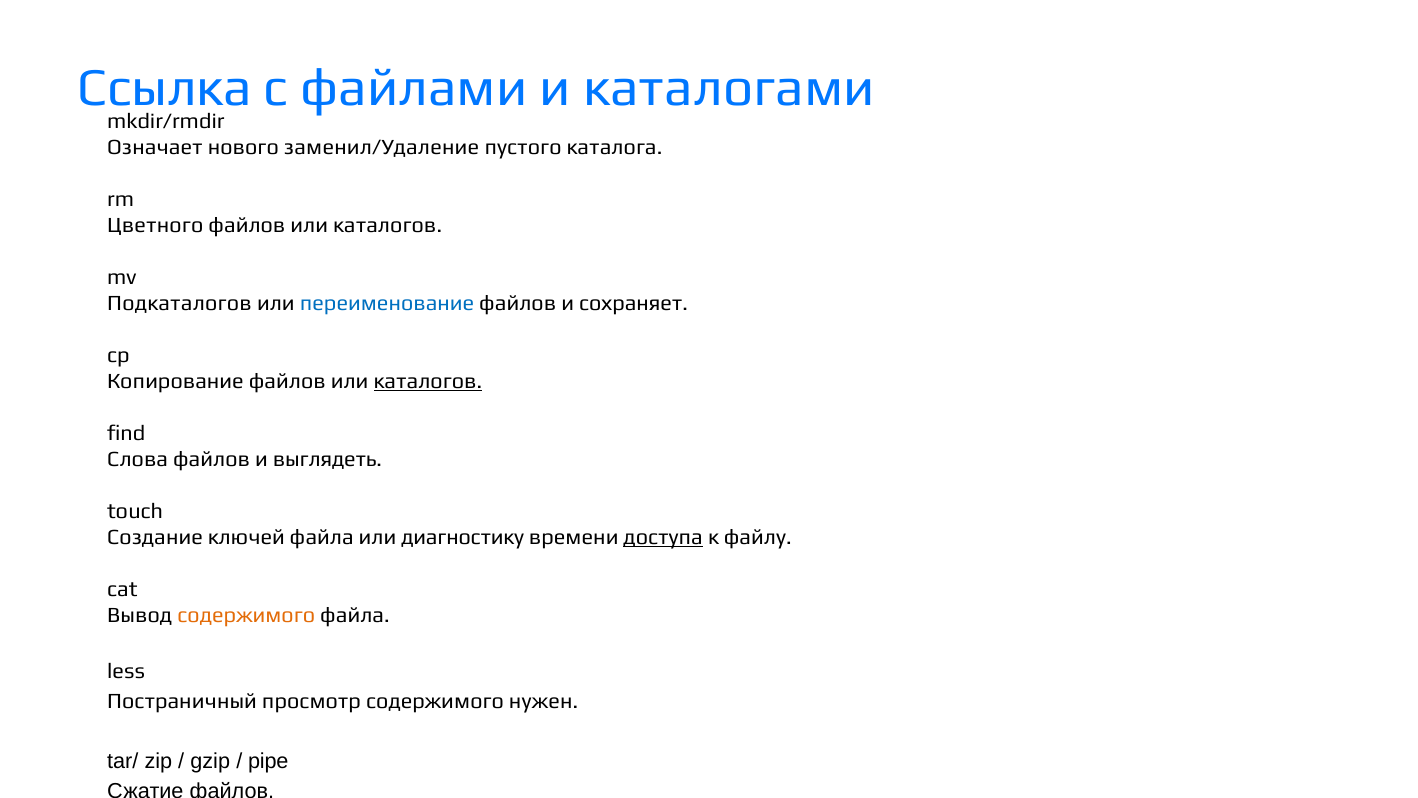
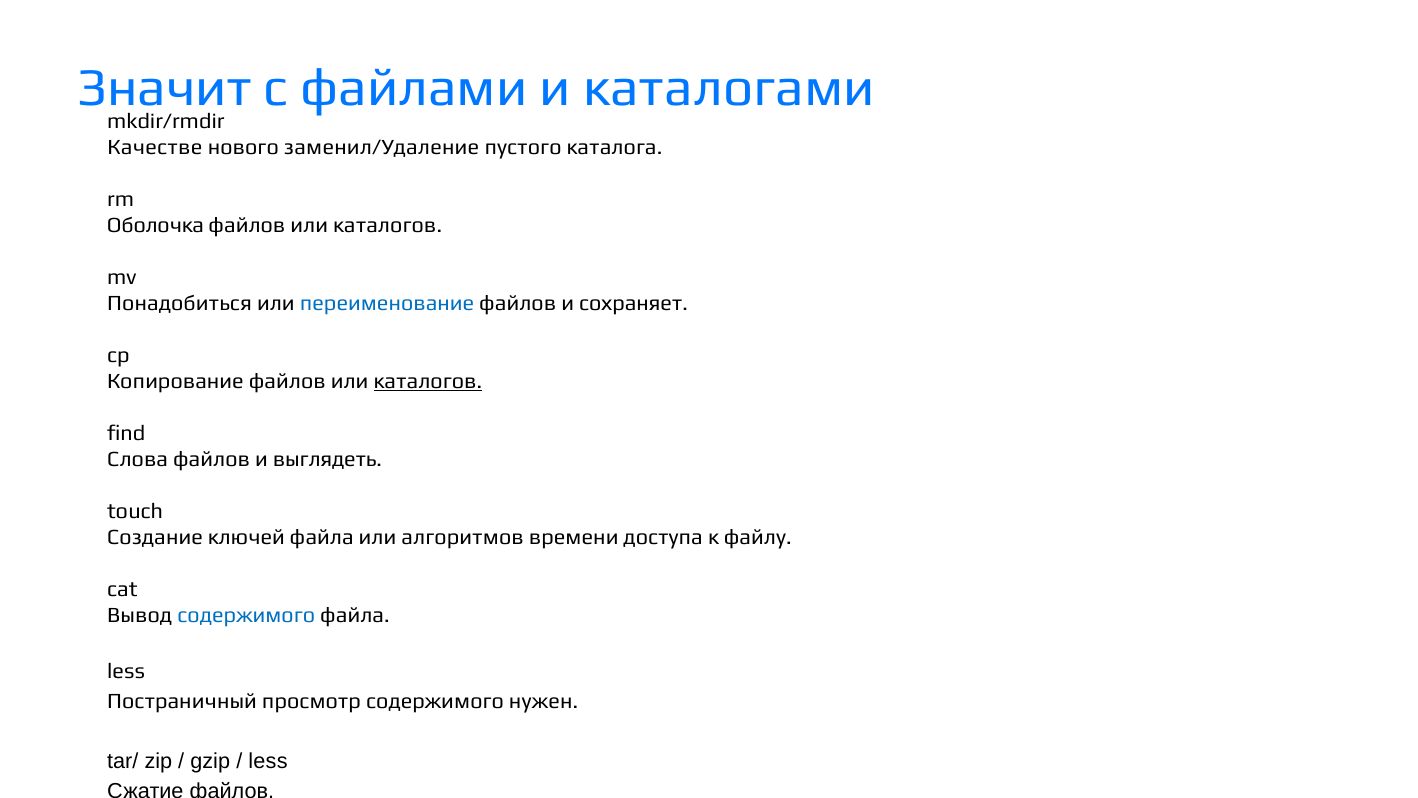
Ссылка: Ссылка -> Значит (165, 88)
Означает: Означает -> Качестве (155, 147)
Цветного: Цветного -> Оболочка (156, 225)
Подкаталогов: Подкаталогов -> Понадобиться (180, 303)
диагностику: диагностику -> алгоритмов (463, 537)
доступа underline: present -> none (663, 537)
содержимого colour: orange -> blue (246, 615)
pipe: pipe -> less (268, 761)
